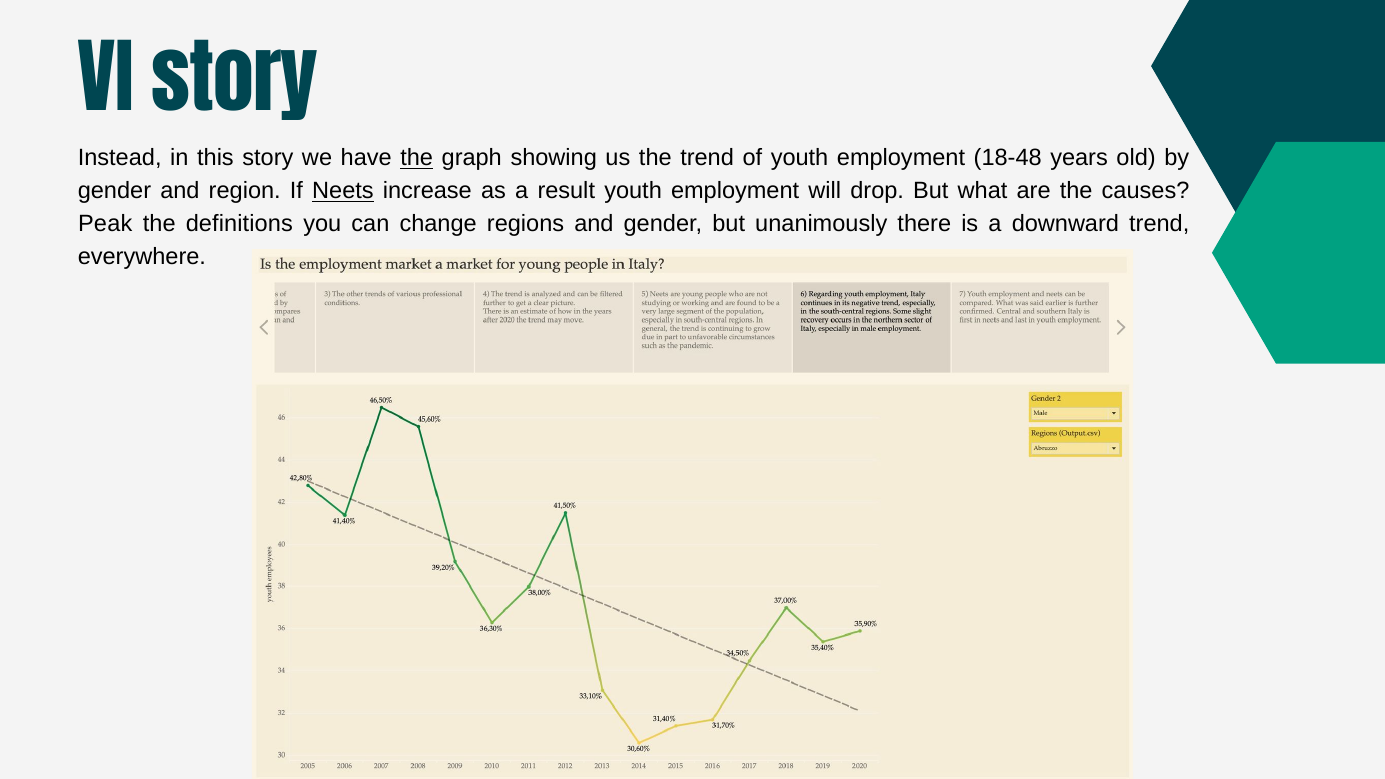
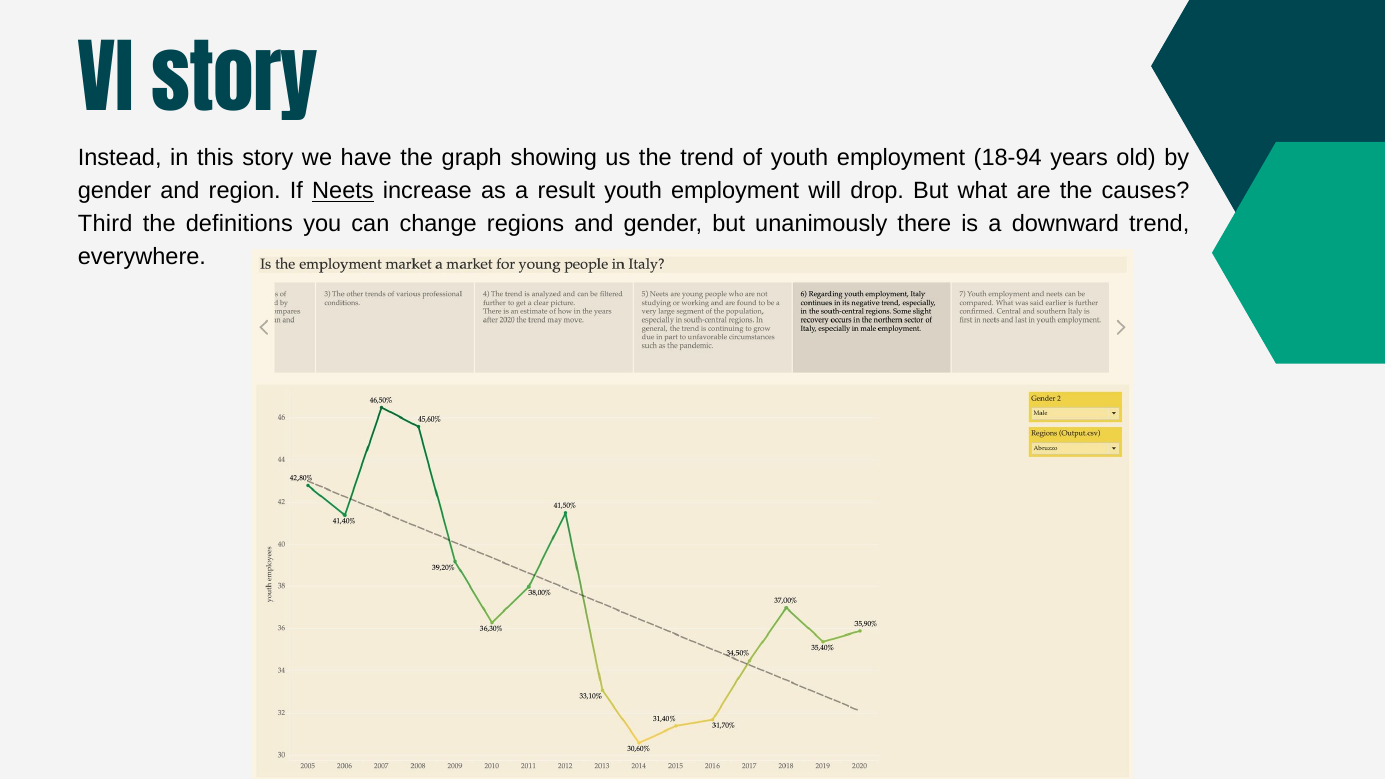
the underline: present -> none (417, 158)
18-48: 18-48 -> 18-94 (1008, 158)
Peak: Peak -> Third (105, 224)
